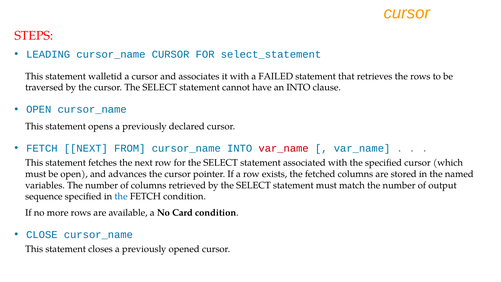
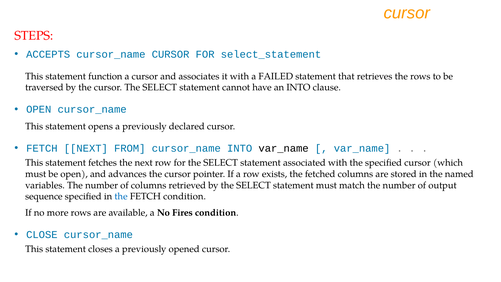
LEADING: LEADING -> ACCEPTS (48, 54)
walletid: walletid -> function (105, 76)
var_name colour: red -> black (284, 148)
Card: Card -> Fires (182, 213)
